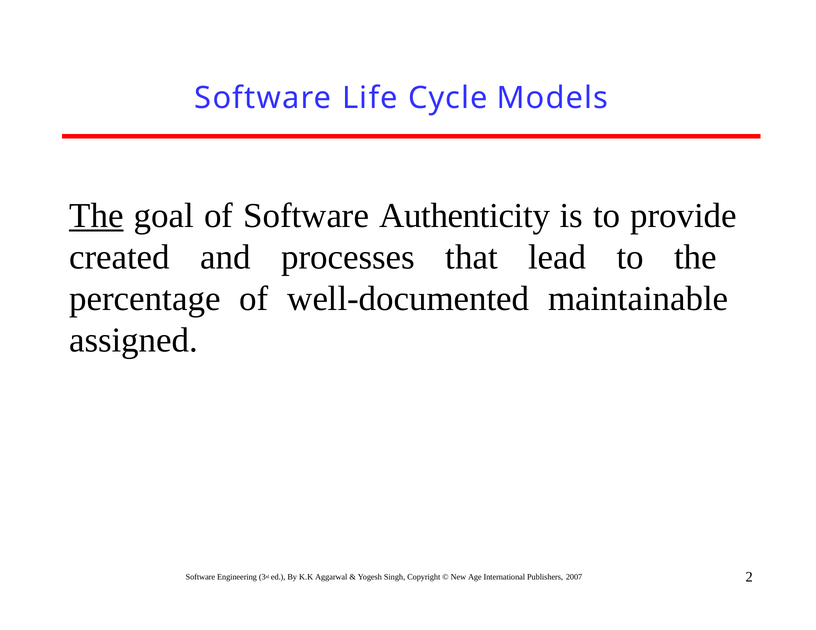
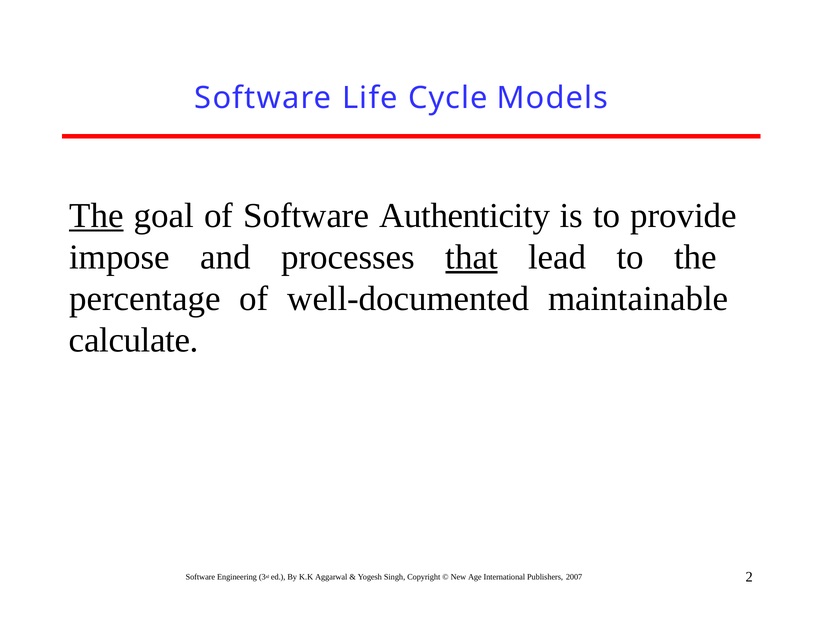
created: created -> impose (120, 257)
that underline: none -> present (472, 257)
assigned: assigned -> calculate (134, 341)
